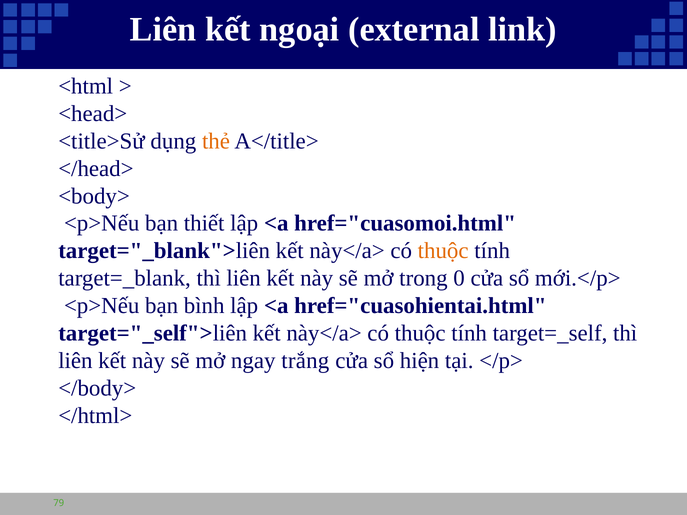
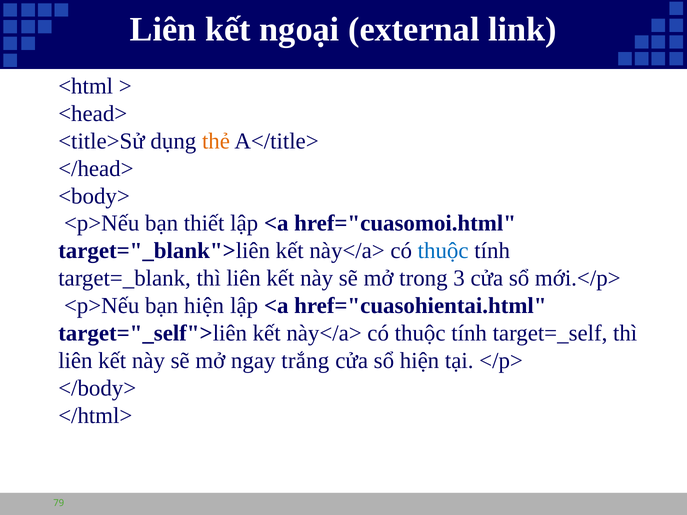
thuộc colour: orange -> blue (443, 251)
0: 0 -> 3 (459, 278)
bạn bình: bình -> hiện (204, 306)
